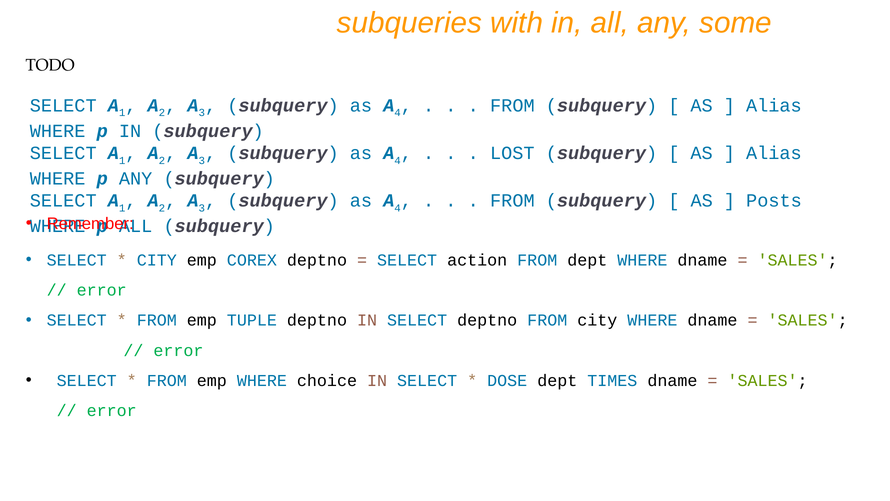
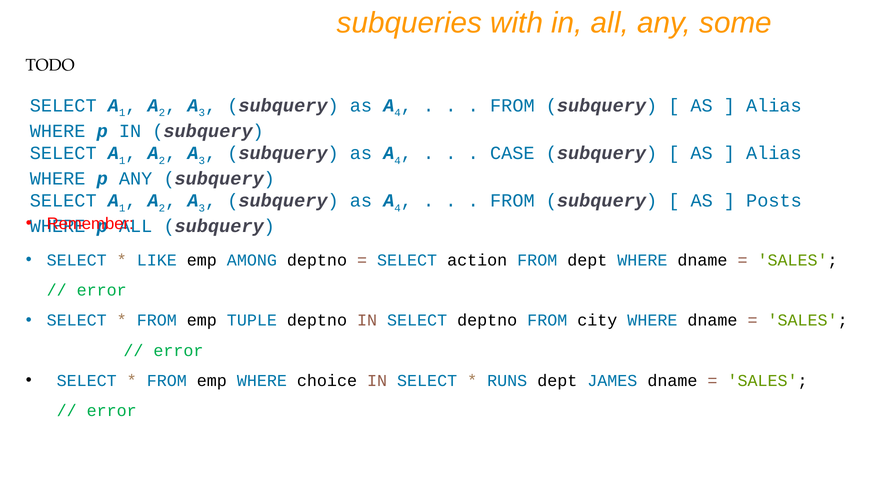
LOST: LOST -> CASE (512, 153)
CITY: CITY -> LIKE (157, 260)
COREX: COREX -> AMONG (252, 260)
DOSE: DOSE -> RUNS (507, 380)
TIMES: TIMES -> JAMES (612, 380)
